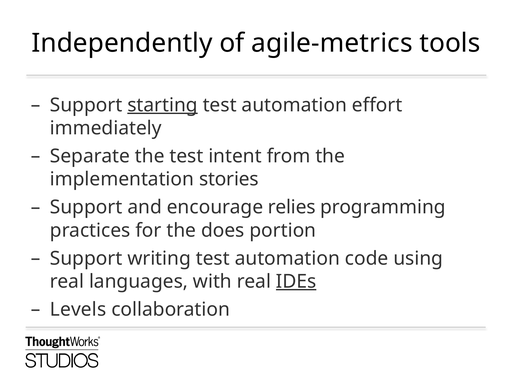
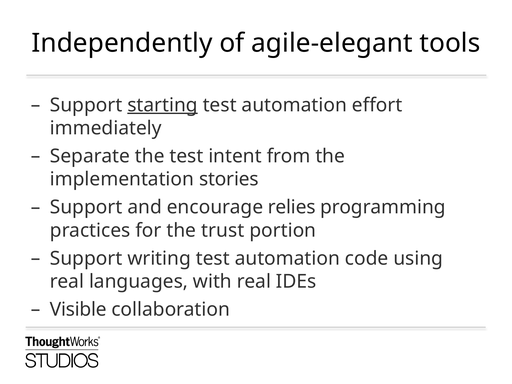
agile-metrics: agile-metrics -> agile-elegant (332, 43)
does: does -> trust (223, 230)
IDEs underline: present -> none (296, 281)
Levels: Levels -> Visible (78, 310)
